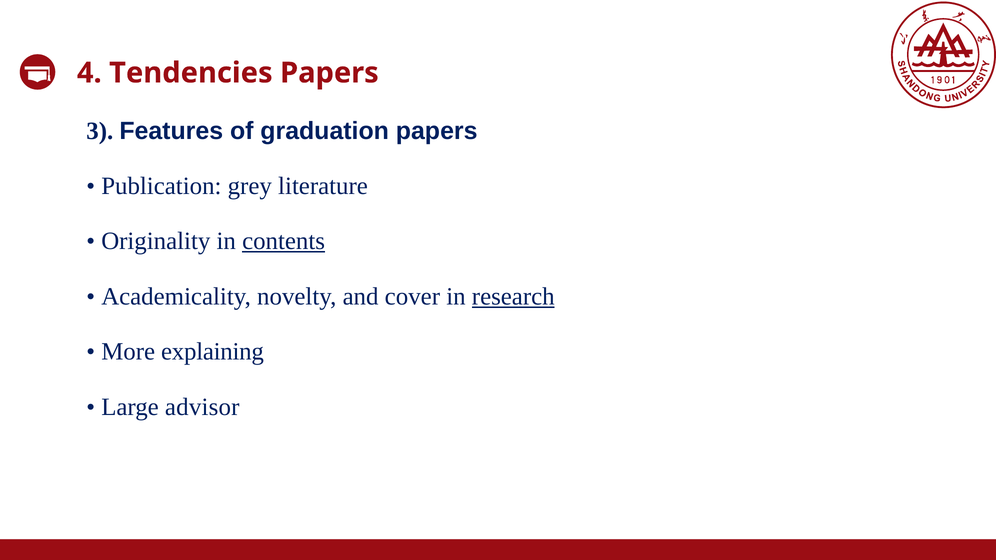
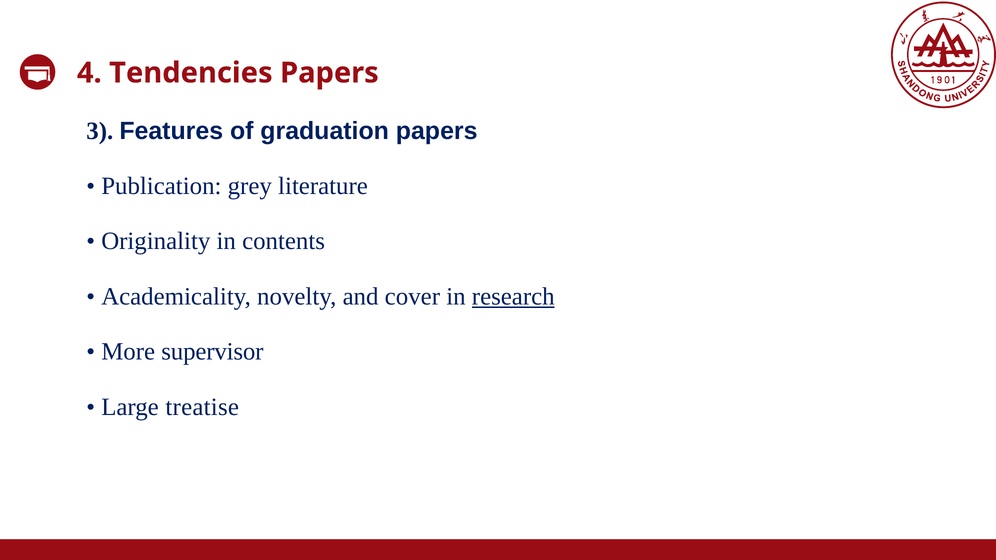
contents underline: present -> none (284, 241)
explaining: explaining -> supervisor (212, 352)
advisor: advisor -> treatise (202, 407)
